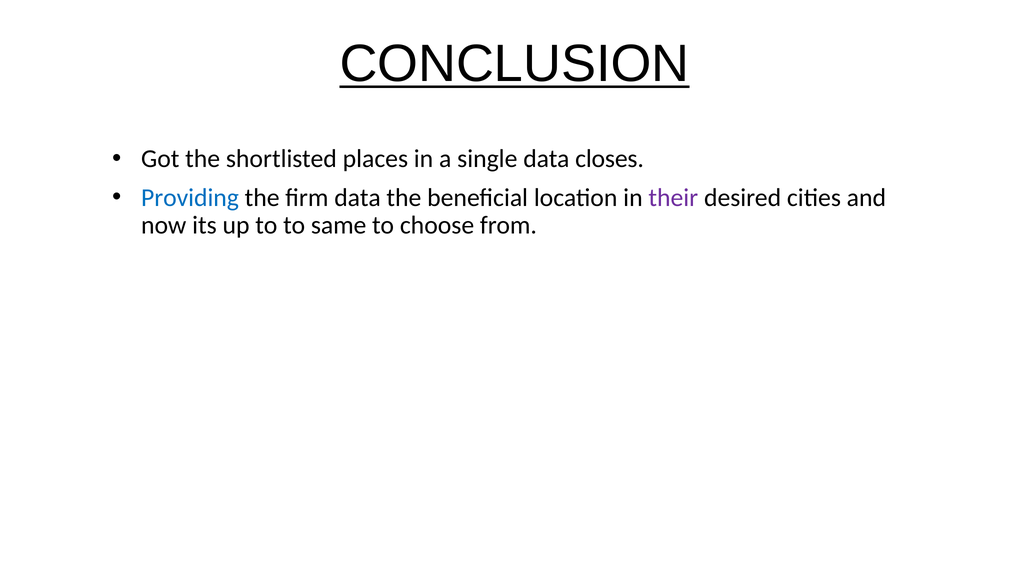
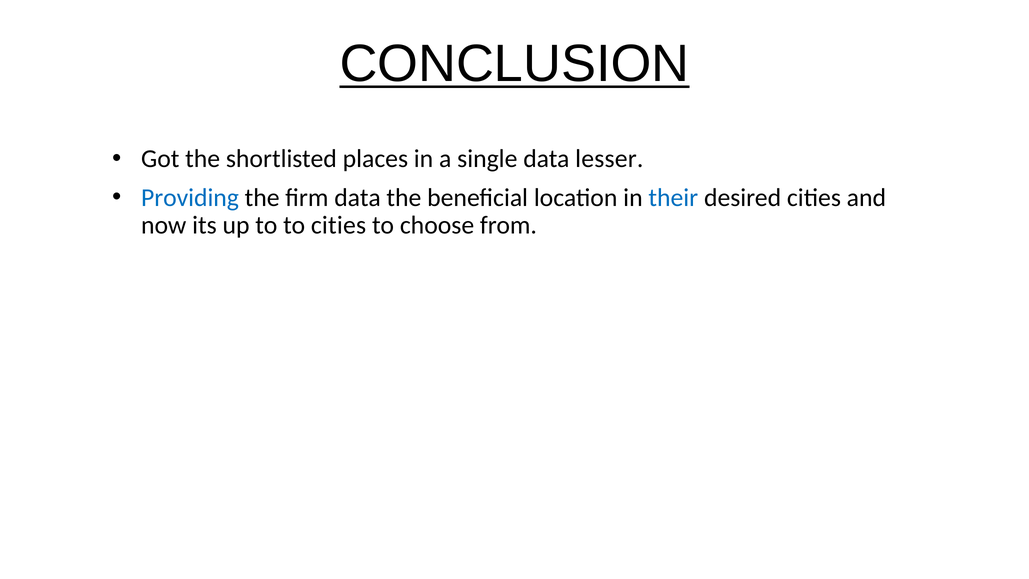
closes: closes -> lesser (609, 159)
their colour: purple -> blue (673, 197)
to same: same -> cities (338, 225)
